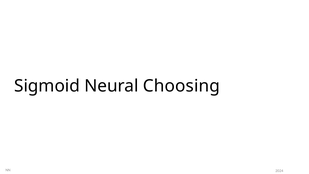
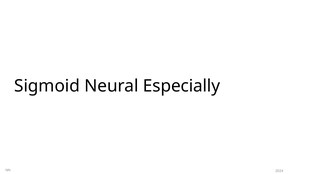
Choosing: Choosing -> Especially (182, 86)
